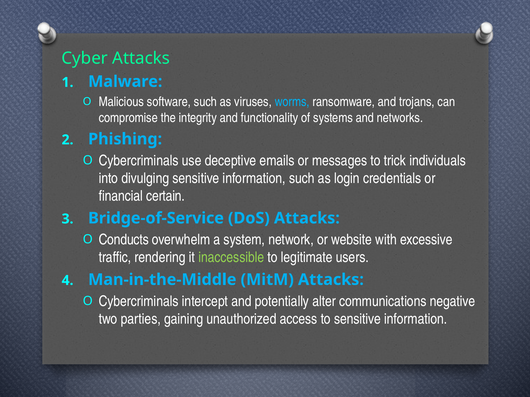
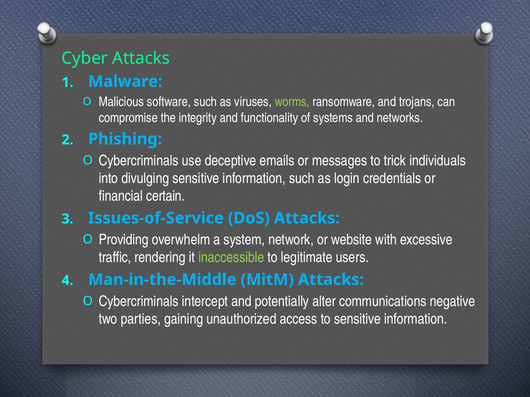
worms colour: light blue -> light green (292, 102)
Bridge-of-Service: Bridge-of-Service -> Issues-of-Service (156, 218)
Conducts: Conducts -> Providing (124, 240)
